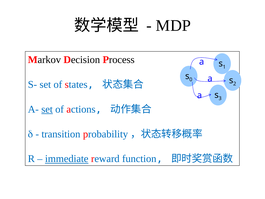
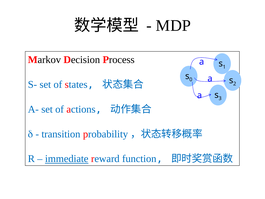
set underline: present -> none (47, 109)
